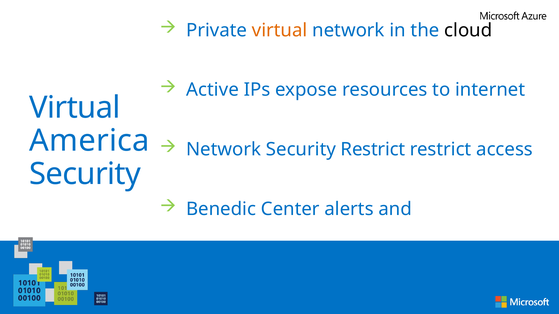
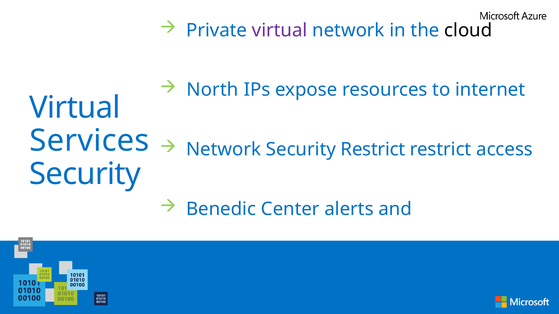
virtual colour: orange -> purple (280, 30)
Active: Active -> North (212, 90)
America: America -> Services (89, 141)
